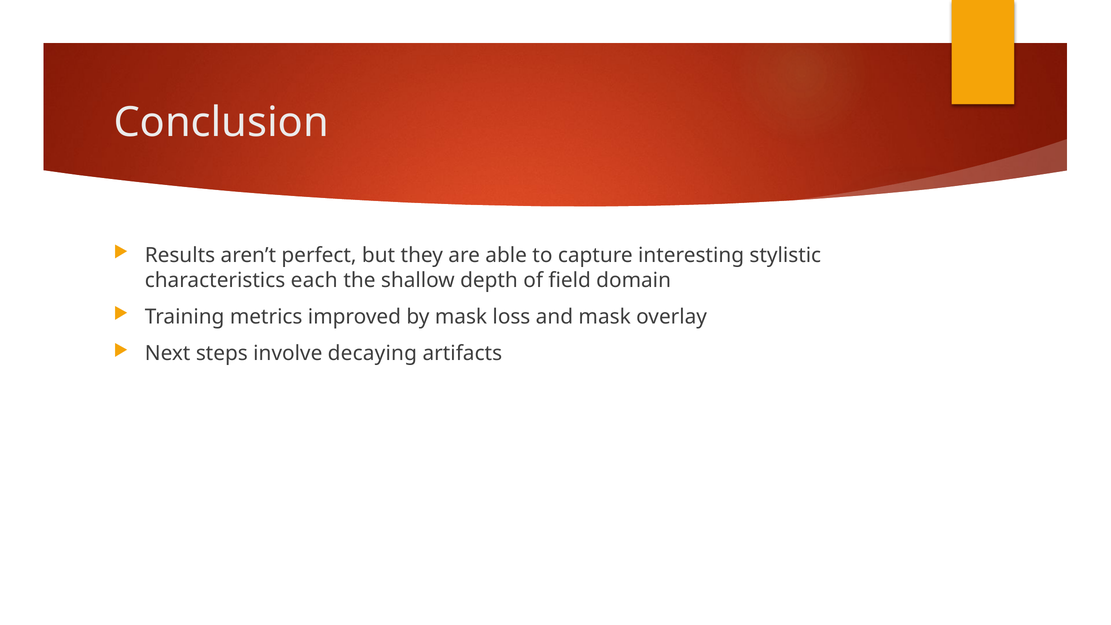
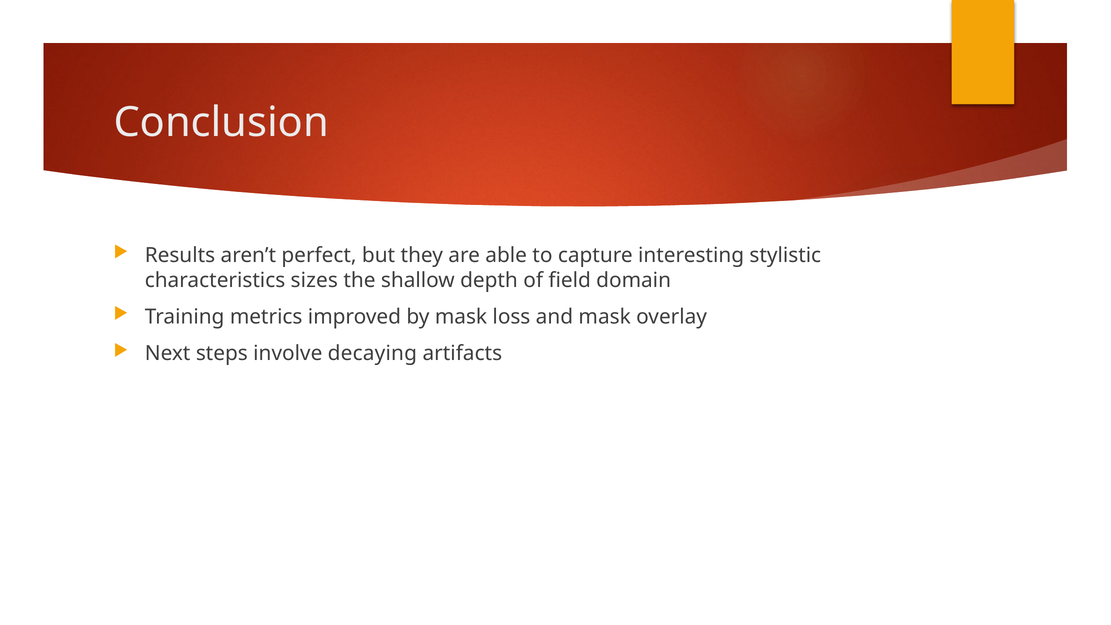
each: each -> sizes (314, 280)
